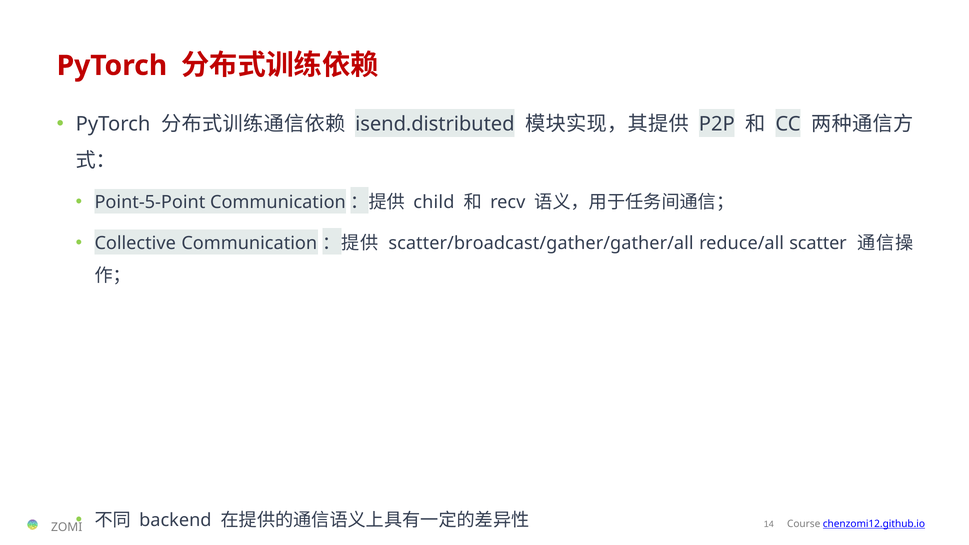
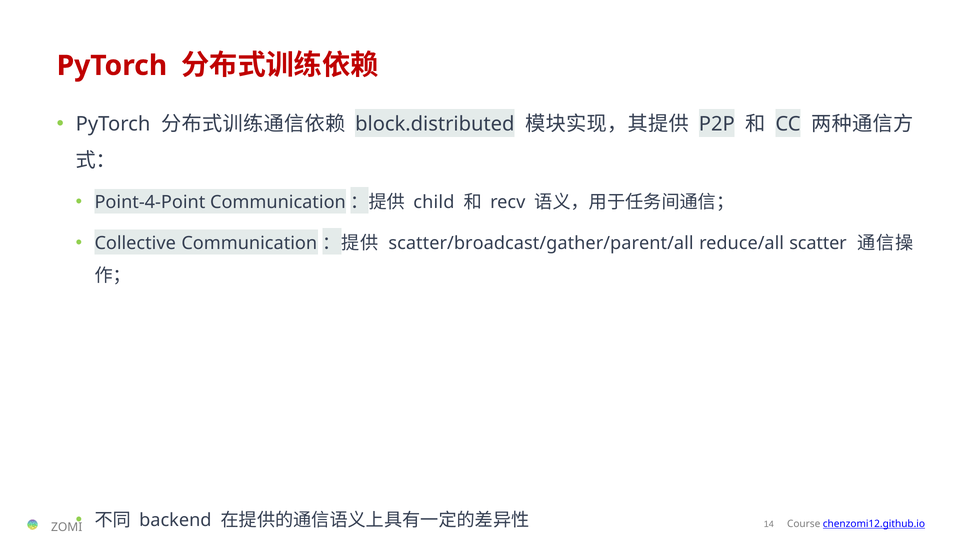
isend.distributed: isend.distributed -> block.distributed (435, 124)
Point-5-Point: Point-5-Point -> Point-4-Point (150, 202)
scatter/broadcast/gather/gather/all: scatter/broadcast/gather/gather/all -> scatter/broadcast/gather/parent/all (541, 243)
